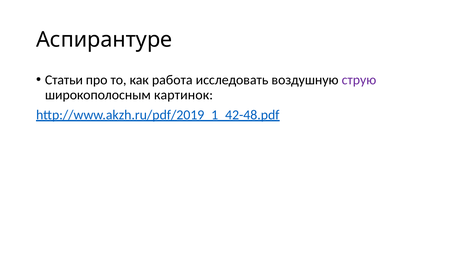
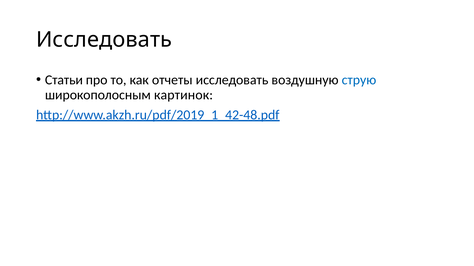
Аспирантуре: Аспирантуре -> Исследовать (104, 40)
работа: работа -> отчеты (172, 80)
струю colour: purple -> blue (359, 80)
